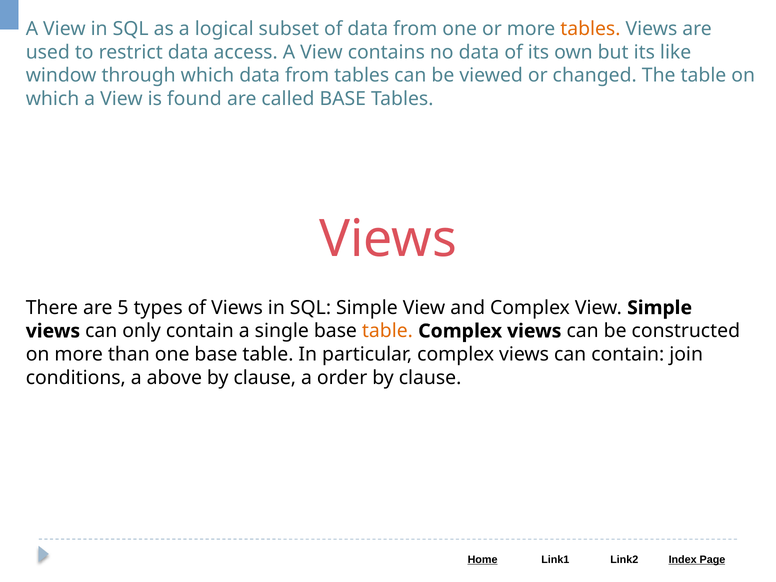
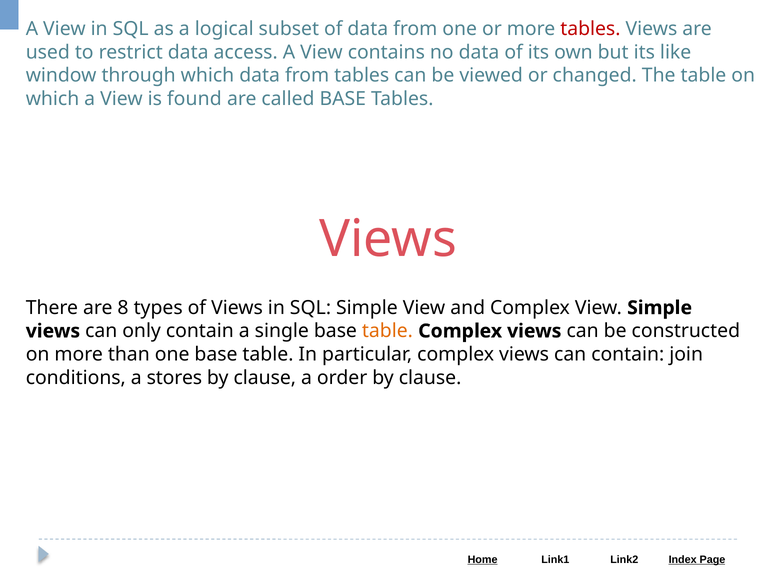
tables colour: orange -> red (590, 29)
5: 5 -> 8 (123, 308)
above: above -> stores (174, 378)
